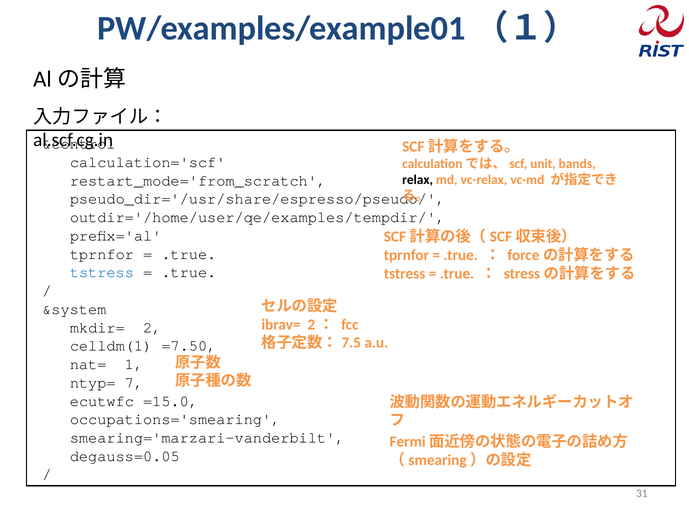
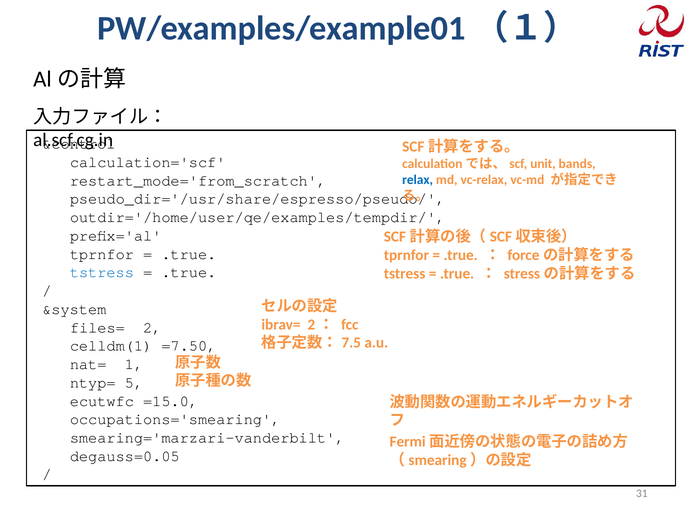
relax colour: black -> blue (418, 180)
mkdir=: mkdir= -> files= (97, 327)
7: 7 -> 5 (134, 382)
